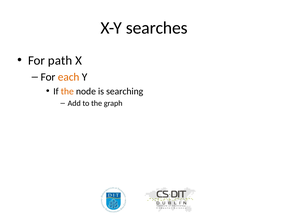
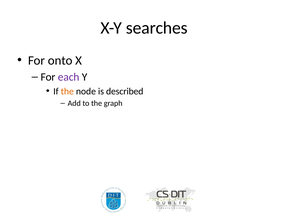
path: path -> onto (60, 60)
each colour: orange -> purple (69, 77)
searching: searching -> described (125, 91)
